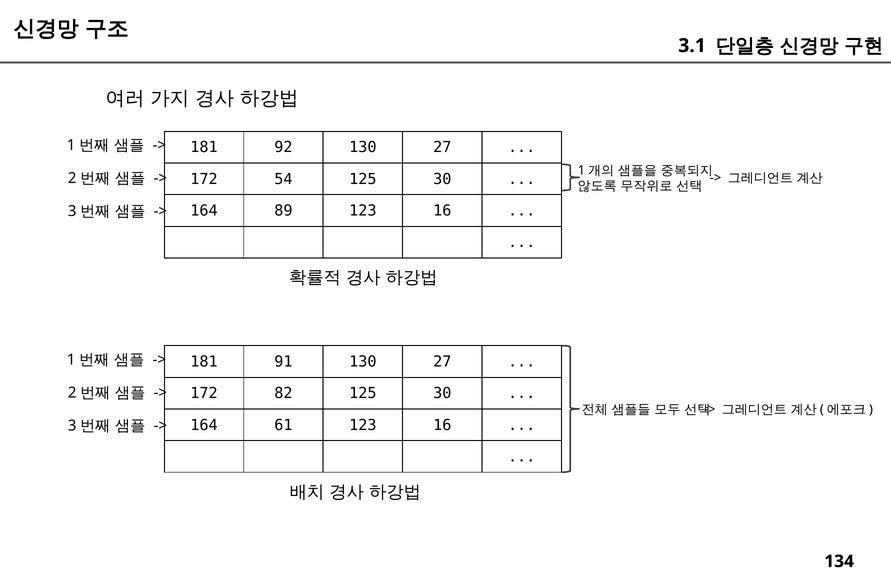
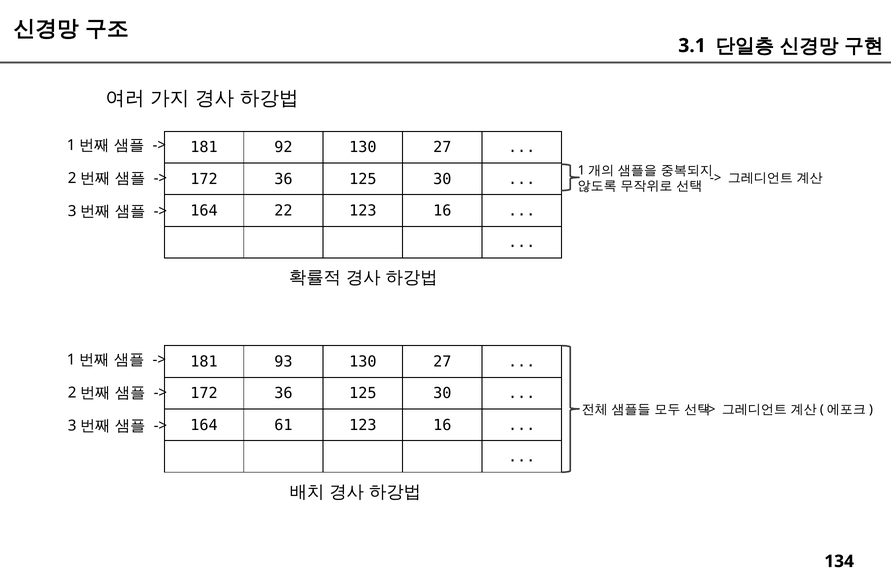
54: 54 -> 36 (283, 179)
89: 89 -> 22 (283, 211)
91: 91 -> 93 (283, 362)
82: 82 -> 36 (283, 394)
